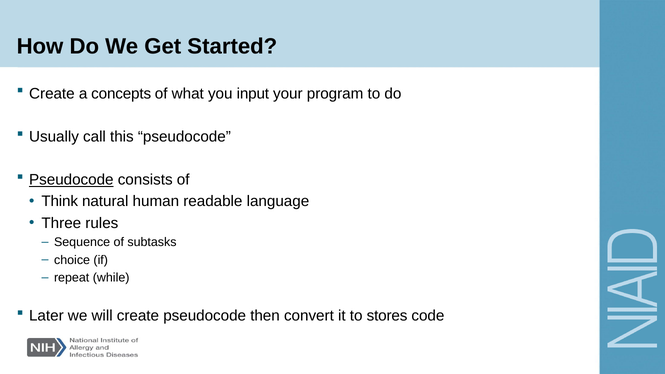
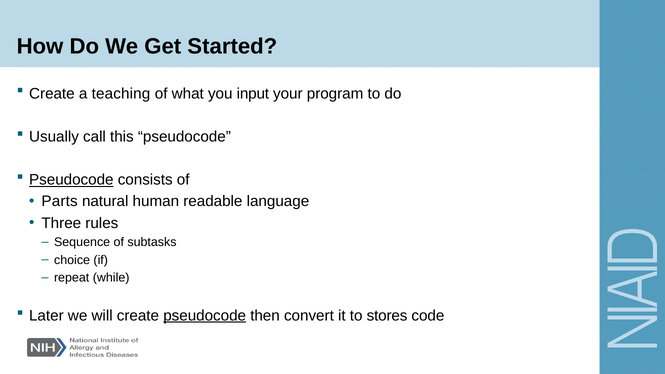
concepts: concepts -> teaching (121, 94)
Think: Think -> Parts (60, 201)
pseudocode underline: none -> present (205, 316)
